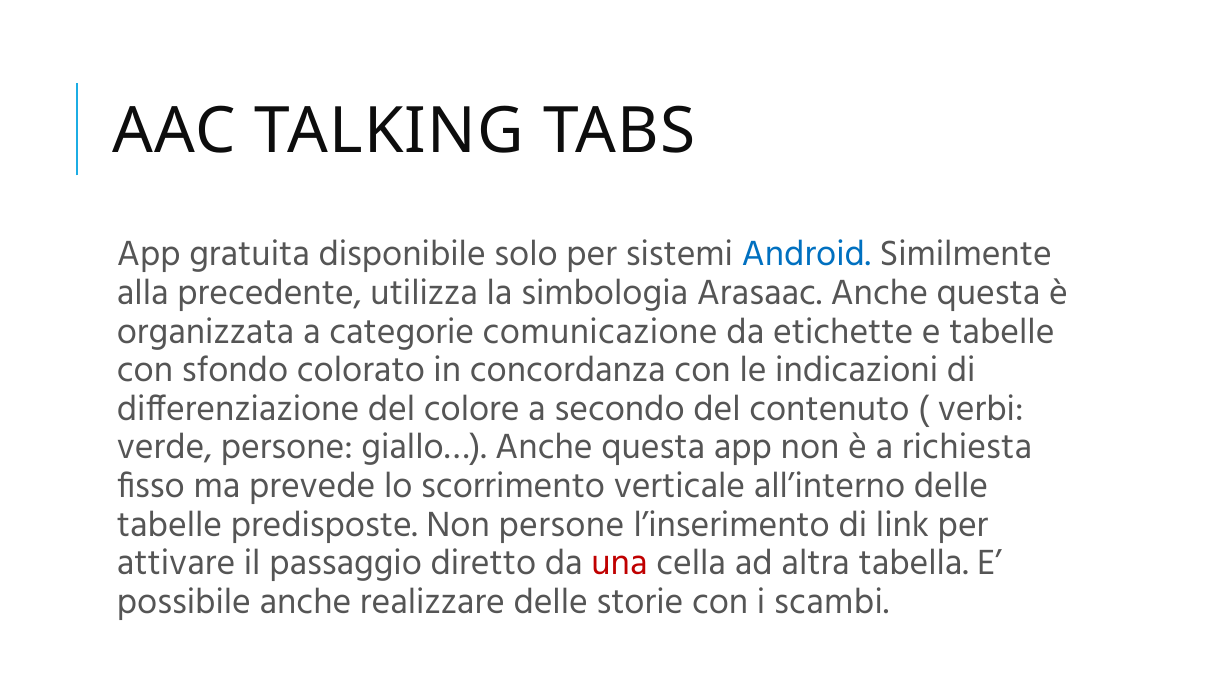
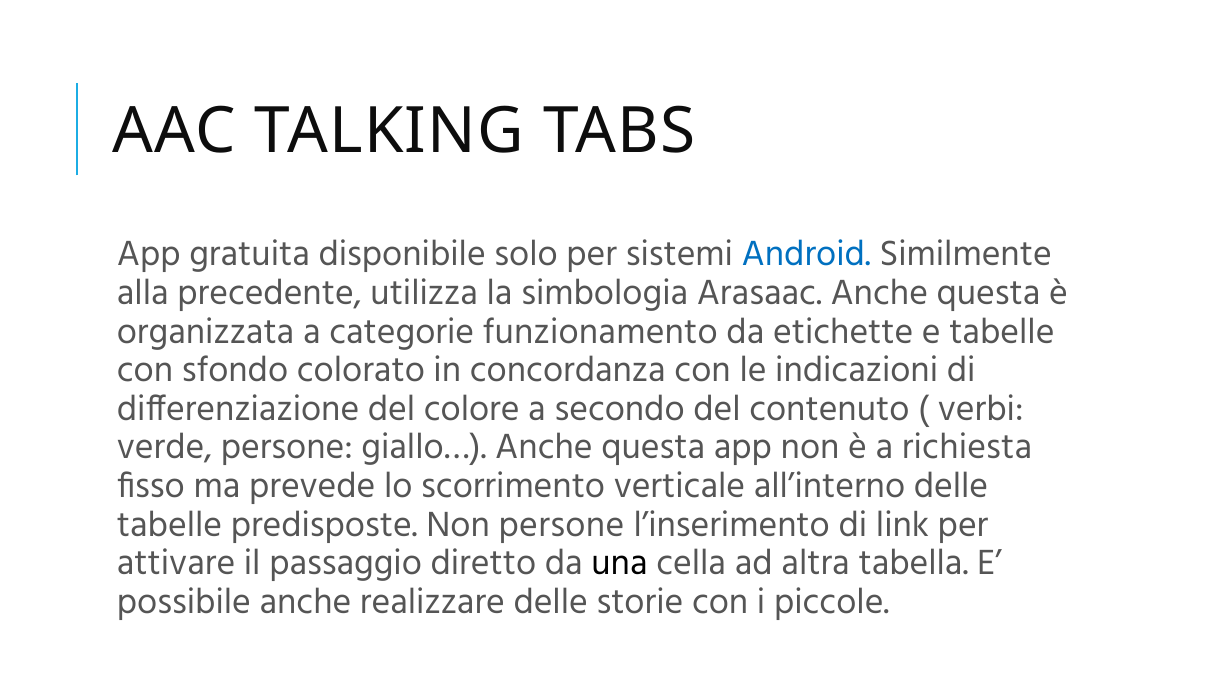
comunicazione: comunicazione -> funzionamento (600, 331)
una colour: red -> black (620, 563)
scambi: scambi -> piccole (832, 601)
